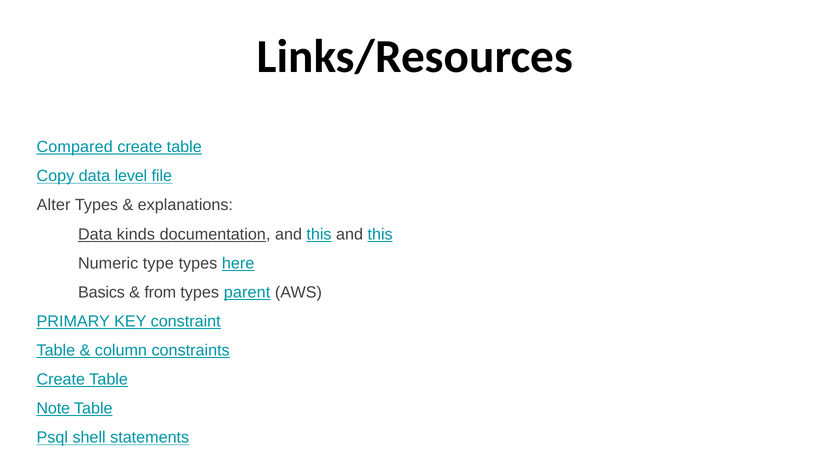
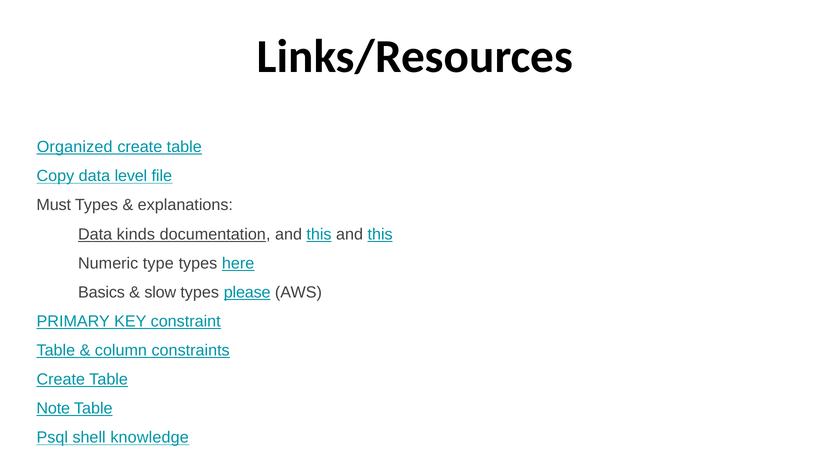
Compared: Compared -> Organized (75, 147)
Alter: Alter -> Must (54, 205)
from: from -> slow (160, 292)
parent: parent -> please (247, 292)
statements: statements -> knowledge (150, 437)
